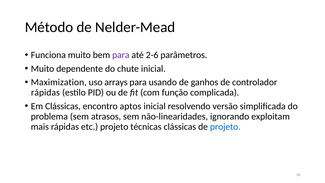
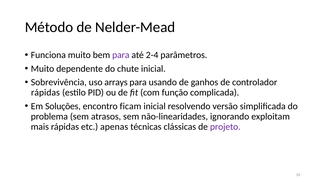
2-6: 2-6 -> 2-4 (152, 55)
Maximization: Maximization -> Sobrevivência (59, 82)
Em Clássicas: Clássicas -> Soluções (63, 106)
aptos: aptos -> ficam (130, 106)
etc projeto: projeto -> apenas (114, 127)
projeto colour: blue -> purple (225, 127)
